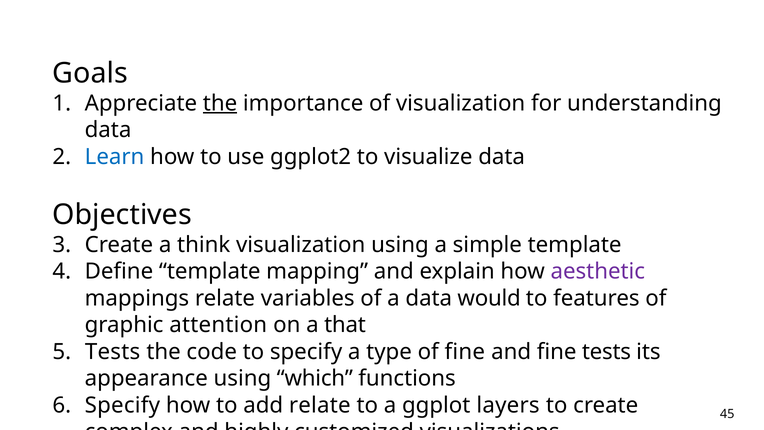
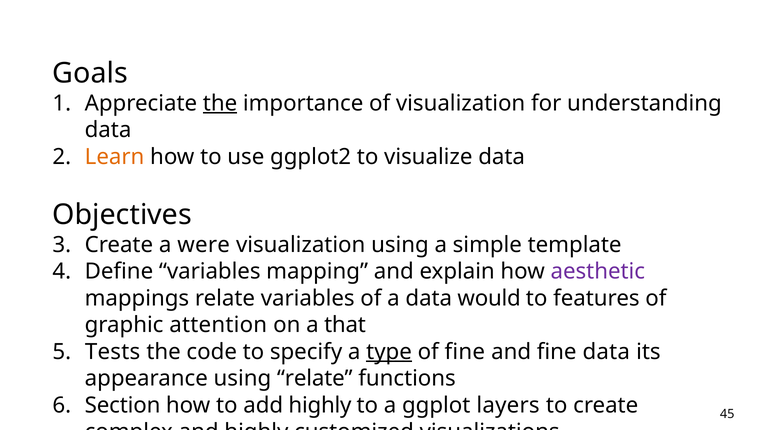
Learn colour: blue -> orange (115, 157)
think: think -> were (204, 245)
Define template: template -> variables (210, 271)
type underline: none -> present (389, 352)
fine tests: tests -> data (606, 352)
using which: which -> relate (315, 378)
Specify: Specify -> Section (123, 405)
add relate: relate -> highly (320, 405)
